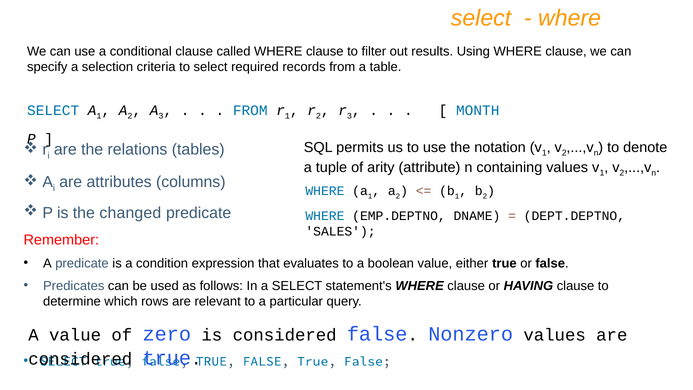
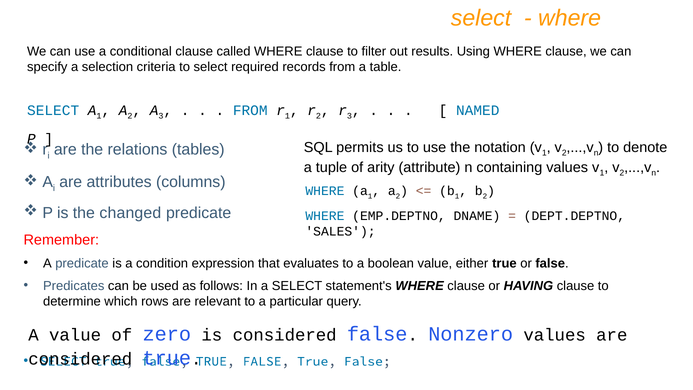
MONTH: MONTH -> NAMED (478, 110)
